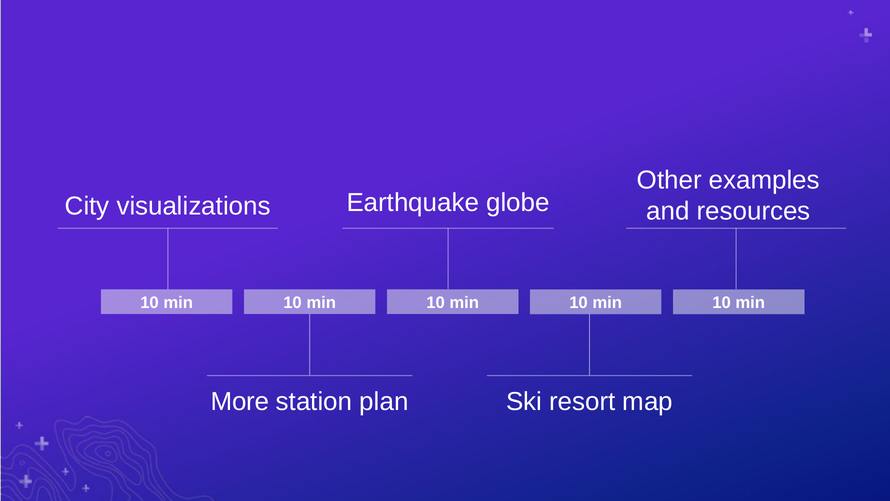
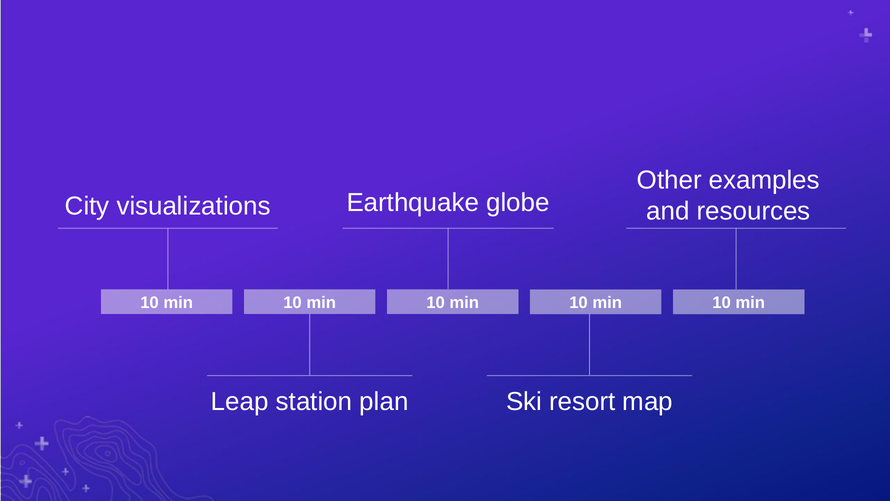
More: More -> Leap (240, 401)
